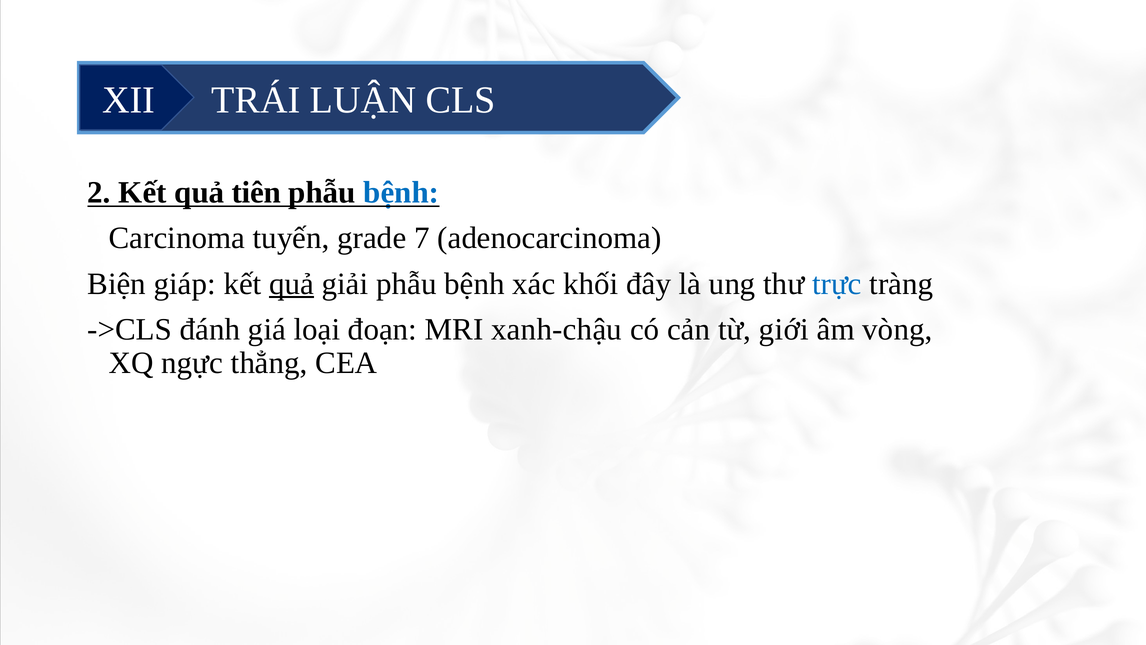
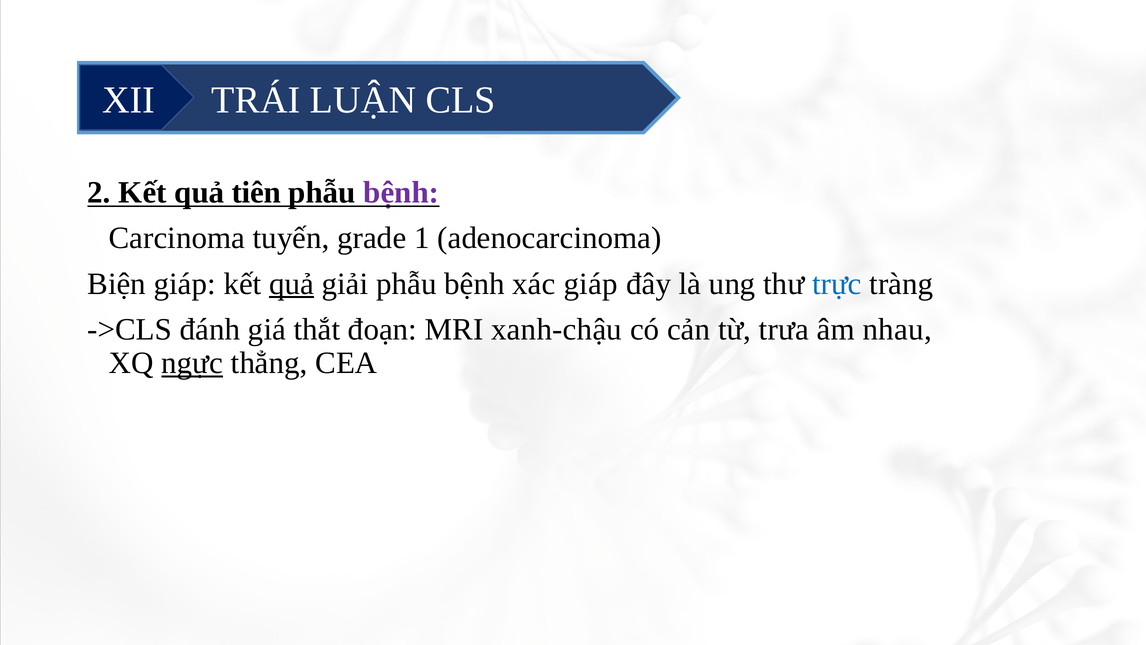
bệnh colour: blue -> purple (401, 193)
7: 7 -> 1 (422, 238)
xác khối: khối -> giáp (591, 284)
loại: loại -> thắt (317, 329)
giới: giới -> trưa (784, 329)
vòng: vòng -> nhau (897, 329)
ngực underline: none -> present (192, 363)
